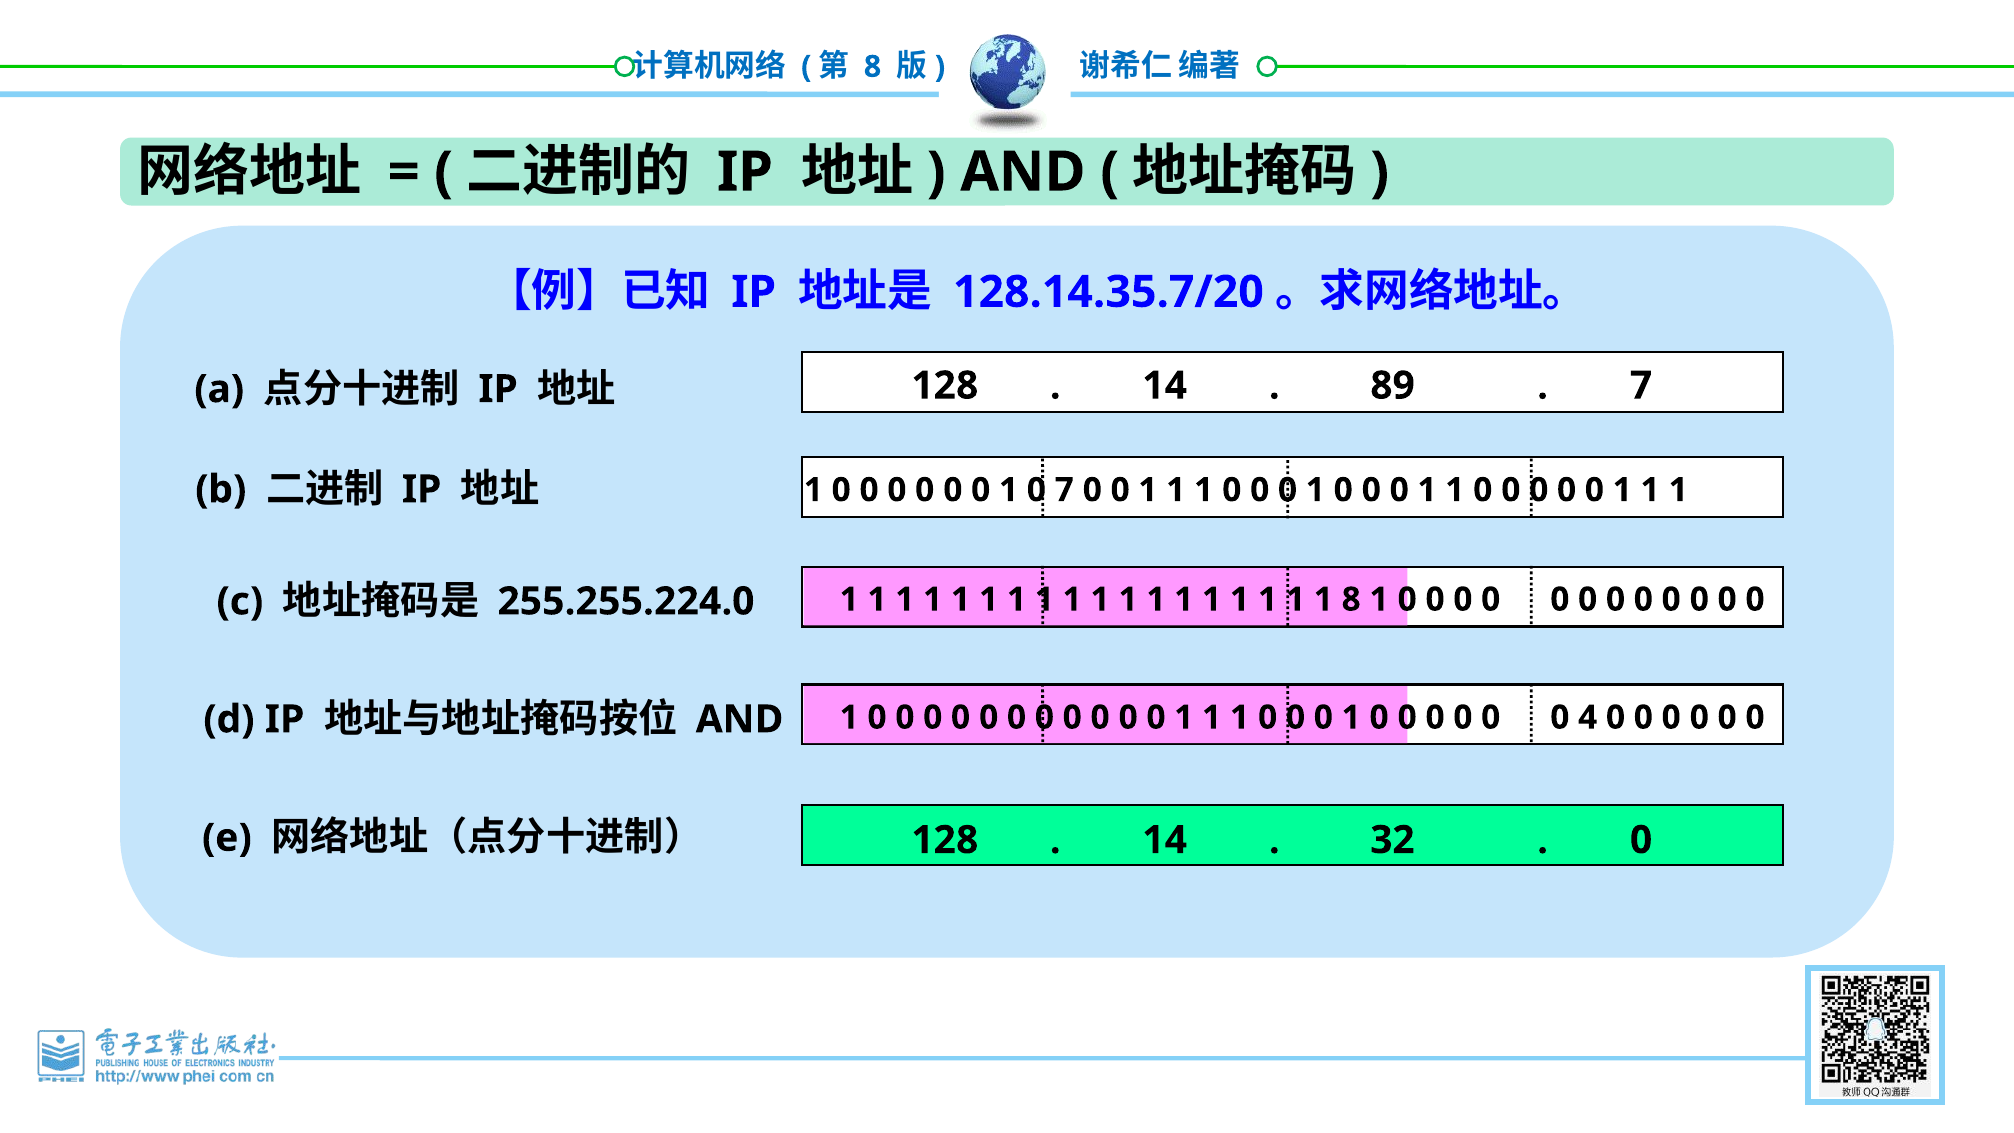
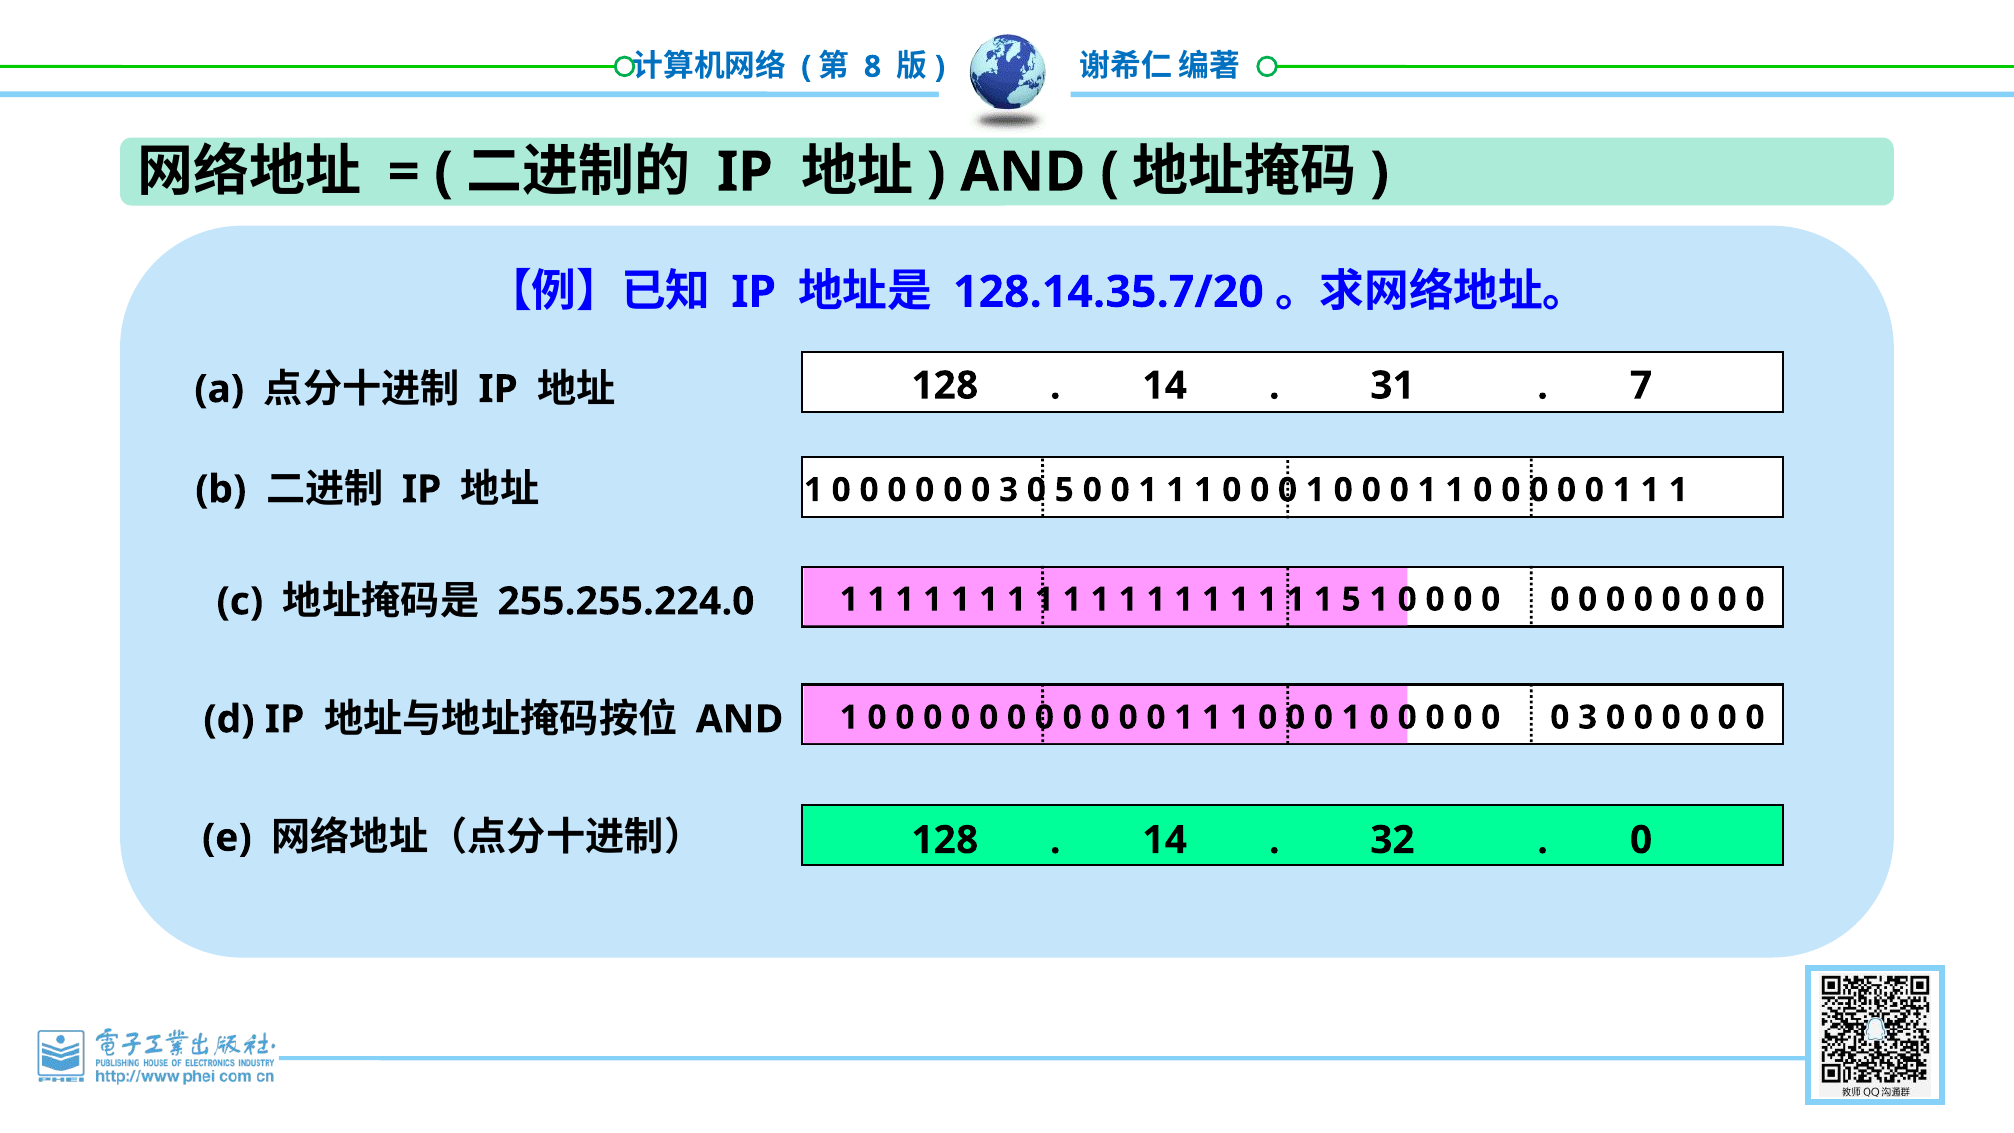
89: 89 -> 31 (1393, 386)
1: 1 -> 3 (1009, 490)
0 7: 7 -> 5 (1064, 490)
1 8: 8 -> 5 (1351, 599)
4: 4 -> 3 (1588, 717)
